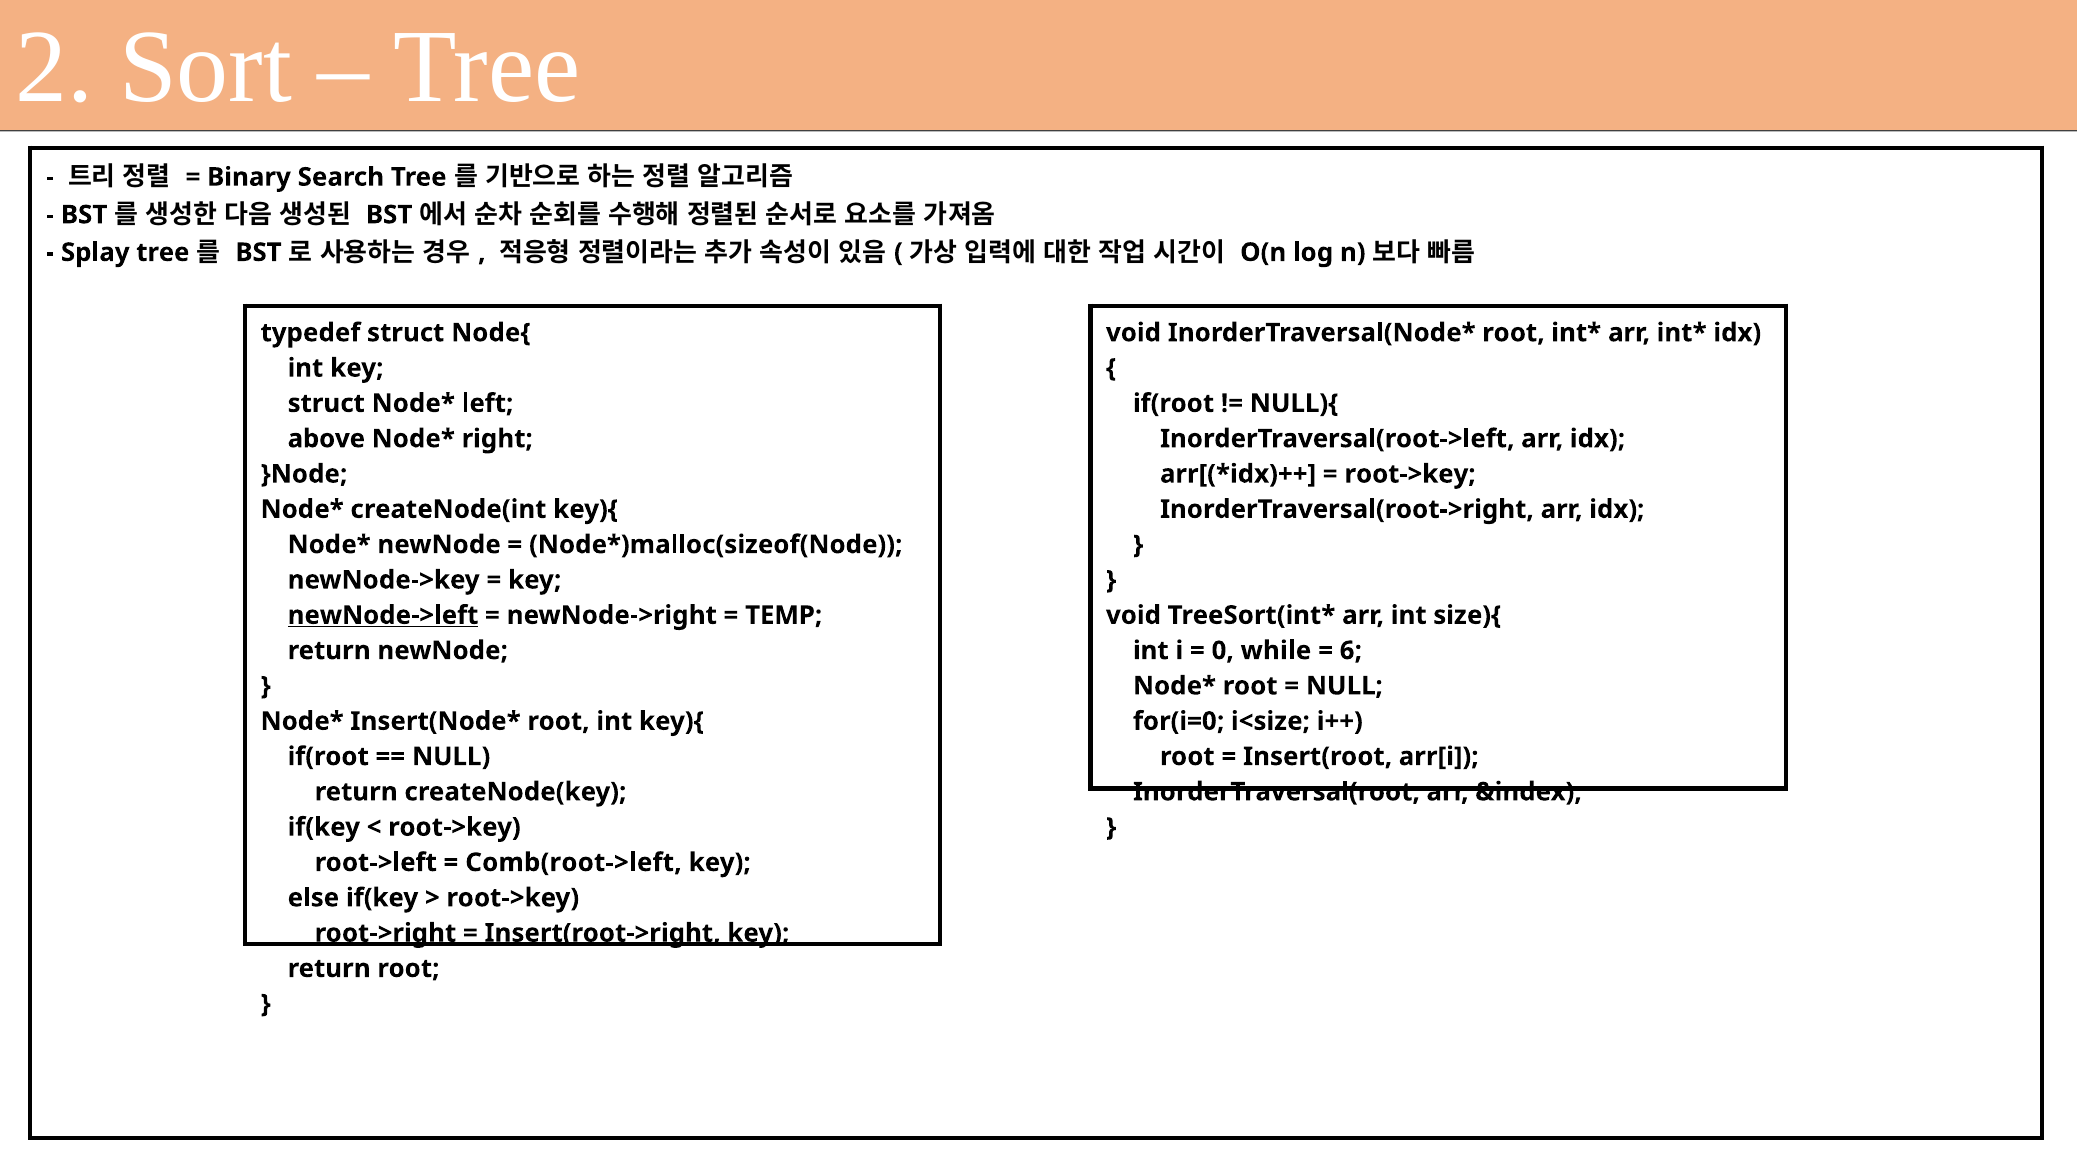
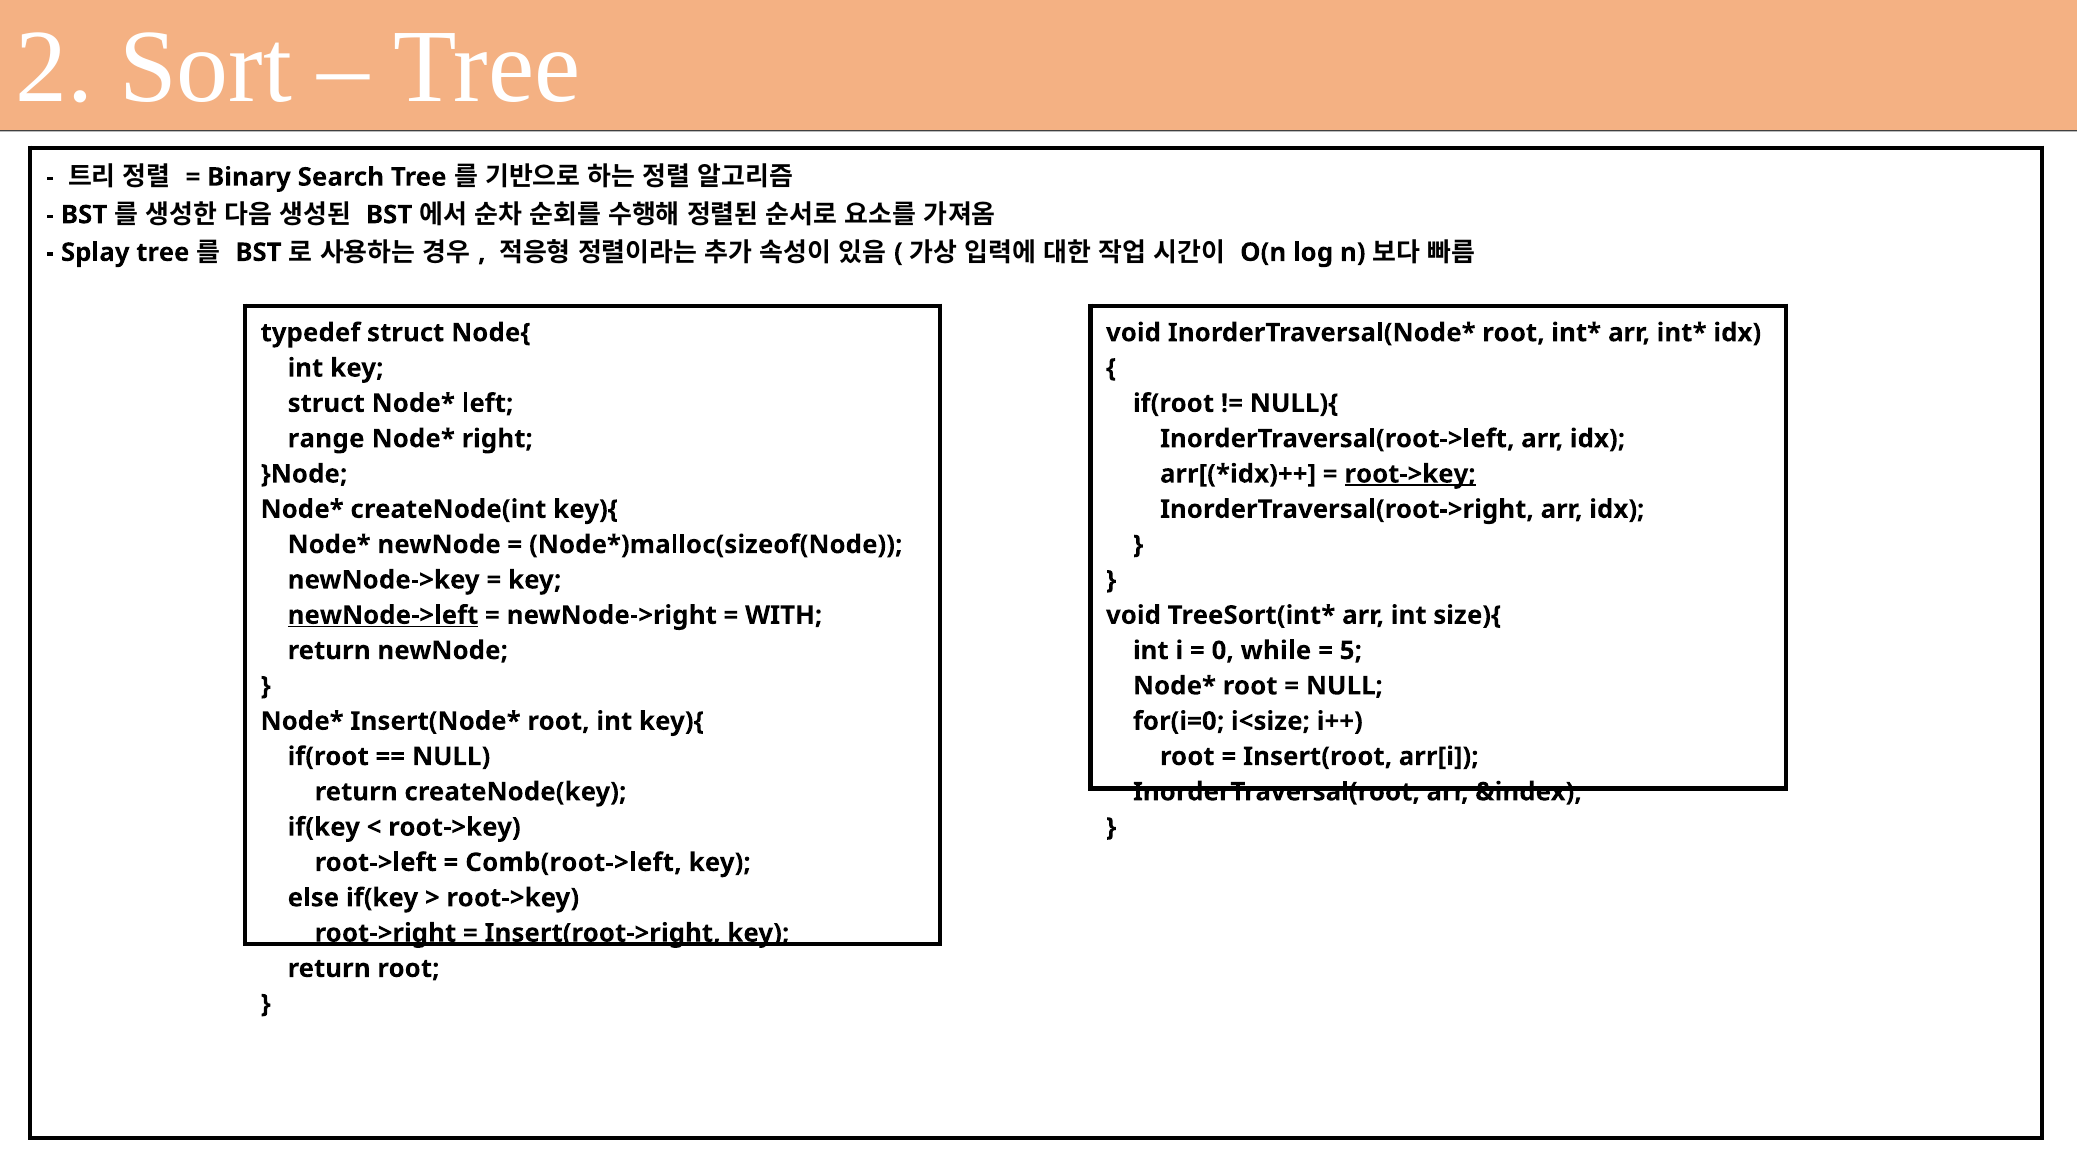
above: above -> range (326, 439)
root->key underline: none -> present (1410, 474)
TEMP: TEMP -> WITH (784, 615)
6: 6 -> 5 (1351, 651)
